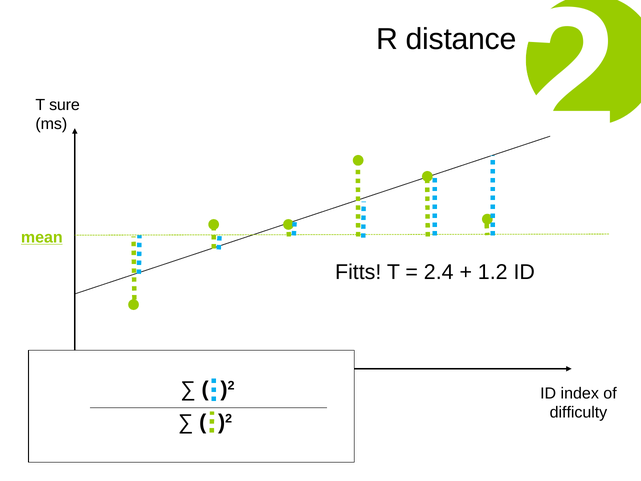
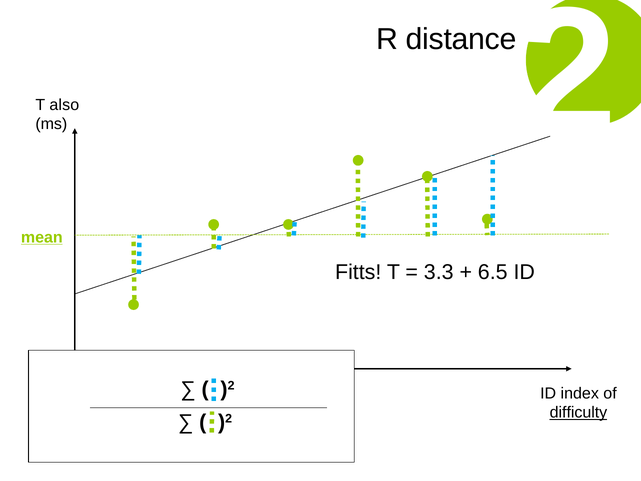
sure: sure -> also (64, 105)
2.4: 2.4 -> 3.3 (439, 272)
1.2: 1.2 -> 6.5 (493, 272)
difficulty underline: none -> present (578, 412)
